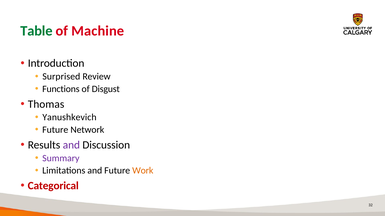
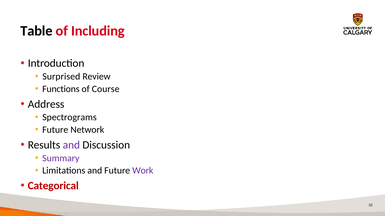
Table colour: green -> black (37, 31)
Machine: Machine -> Including (98, 31)
Disgust: Disgust -> Course (106, 89)
Thomas: Thomas -> Address (46, 104)
Yanushkevich: Yanushkevich -> Spectrograms (69, 118)
Work colour: orange -> purple (143, 171)
